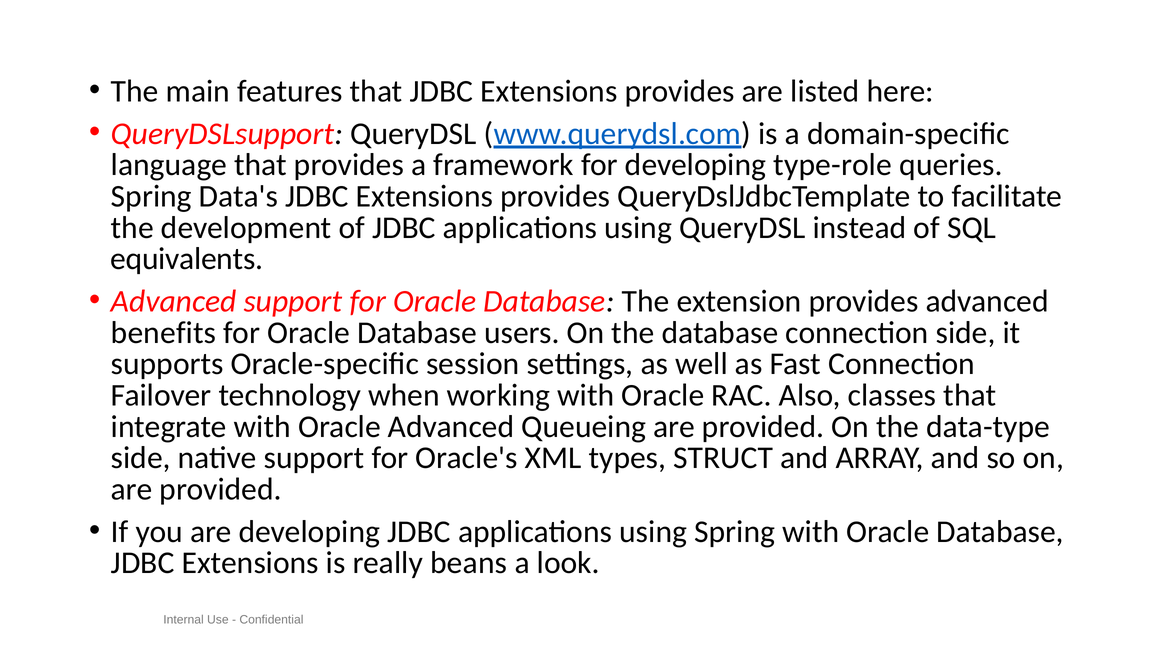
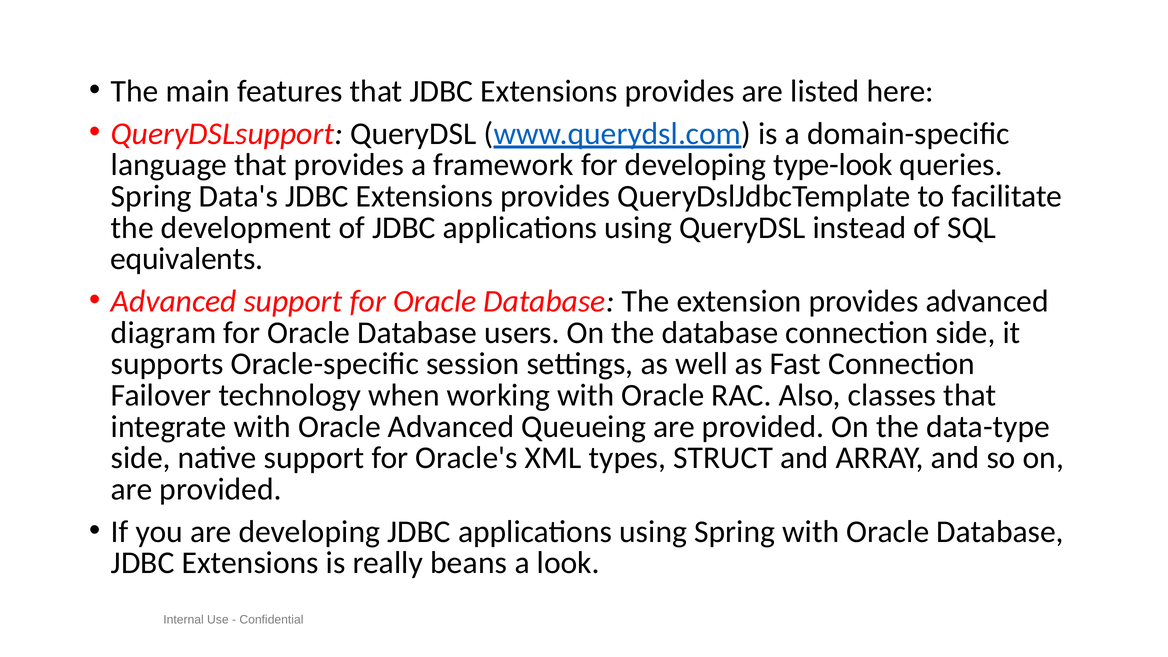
type-role: type-role -> type-look (833, 165)
benefits: benefits -> diagram (164, 333)
